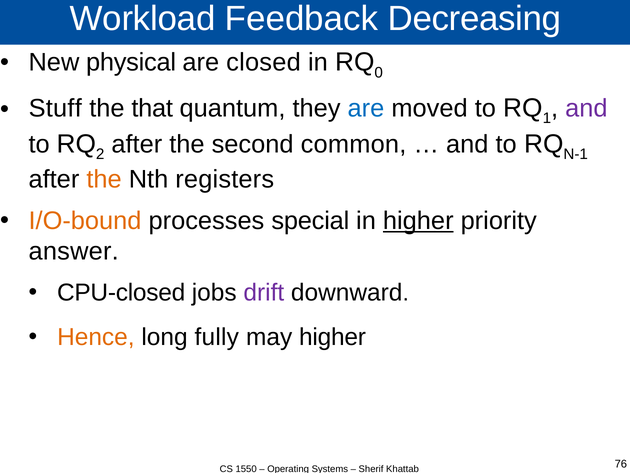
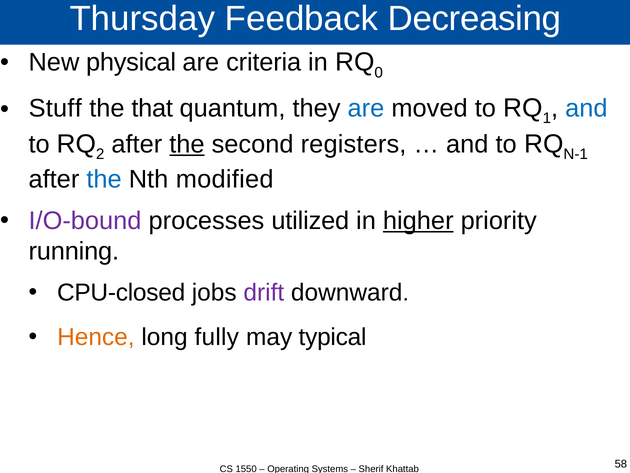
Workload: Workload -> Thursday (142, 19)
closed: closed -> criteria (264, 62)
and colour: purple -> blue (586, 108)
the underline: none -> present (187, 144)
common: common -> registers (354, 144)
the colour: orange -> blue (104, 179)
registers: registers -> modified (225, 179)
I/O-bound colour: orange -> purple (85, 221)
special: special -> utilized (310, 221)
answer: answer -> running (74, 251)
may higher: higher -> typical (333, 337)
76: 76 -> 58 (621, 463)
